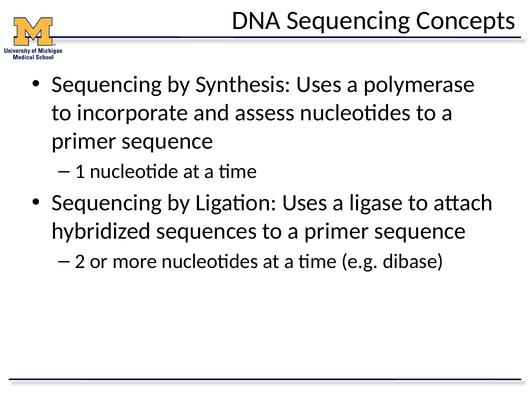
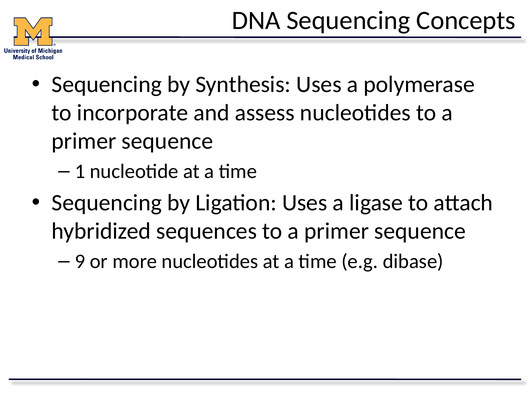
2: 2 -> 9 (80, 262)
